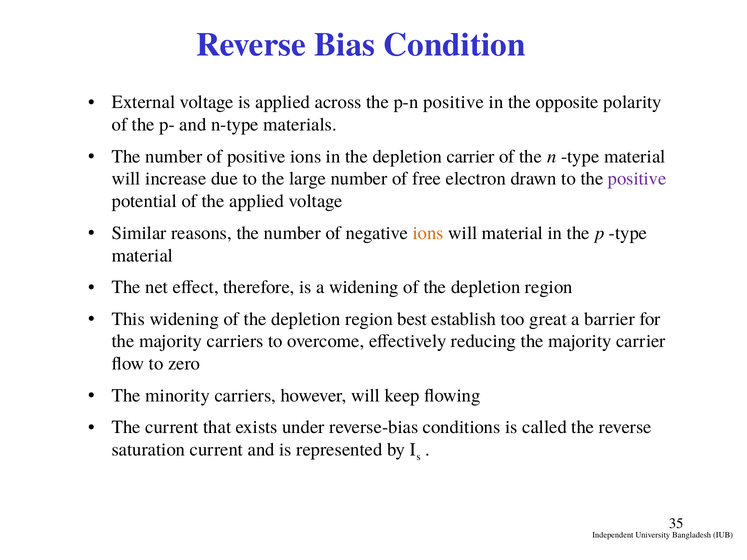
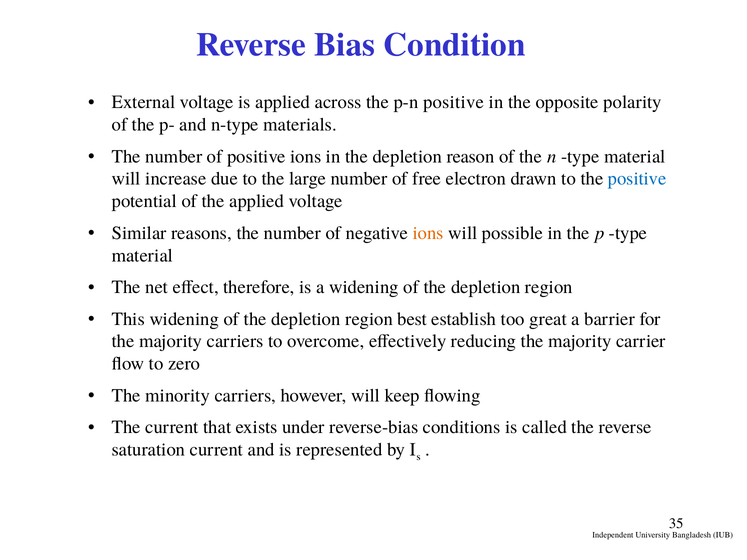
depletion carrier: carrier -> reason (471, 157)
positive colour: purple -> blue (637, 179)
will material: material -> possible (513, 233)
